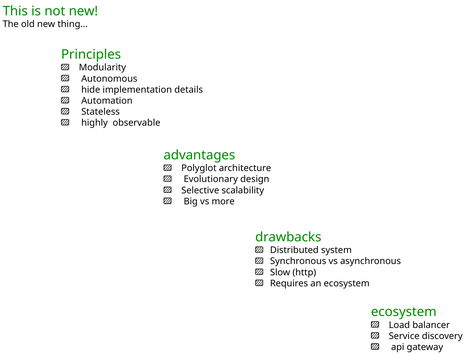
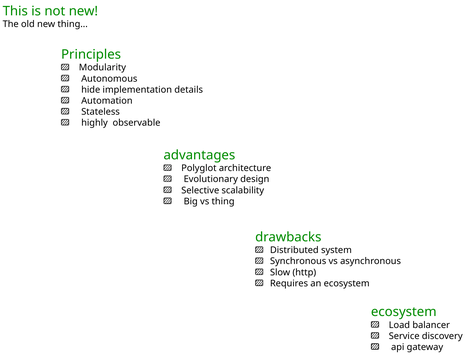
vs more: more -> thing (223, 202)
